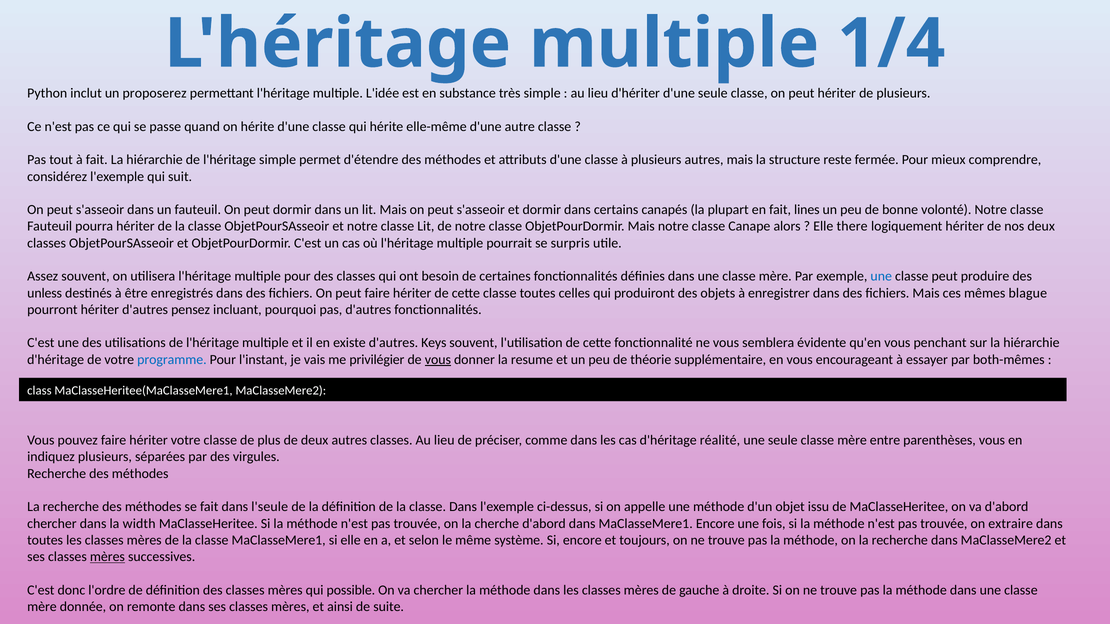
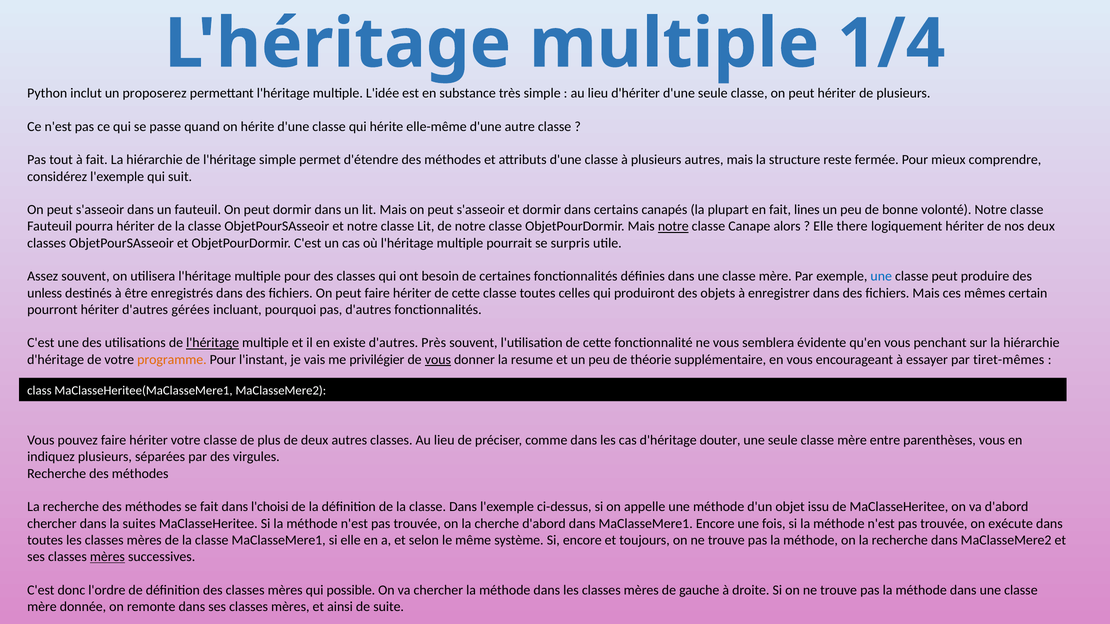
notre underline: none -> present (673, 227)
blague: blague -> certain (1028, 293)
pensez: pensez -> gérées (190, 310)
l'héritage underline: none -> present (213, 343)
Keys: Keys -> Près (434, 343)
programme colour: blue -> orange (172, 360)
both-mêmes: both-mêmes -> tiret-mêmes (1009, 360)
réalité: réalité -> douter (720, 441)
l'seule: l'seule -> l'choisi (270, 507)
width: width -> suites (139, 524)
extraire: extraire -> exécute (1011, 524)
